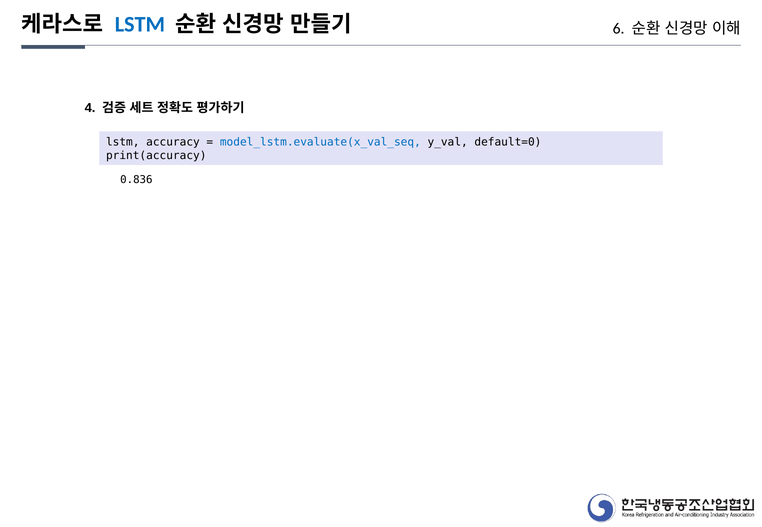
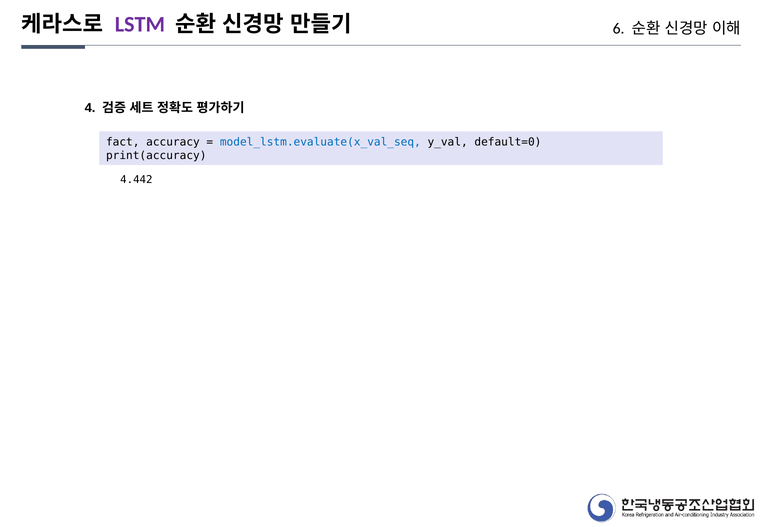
LSTM colour: blue -> purple (140, 25)
lstm: lstm -> fact (123, 142)
0.836: 0.836 -> 4.442 (136, 180)
